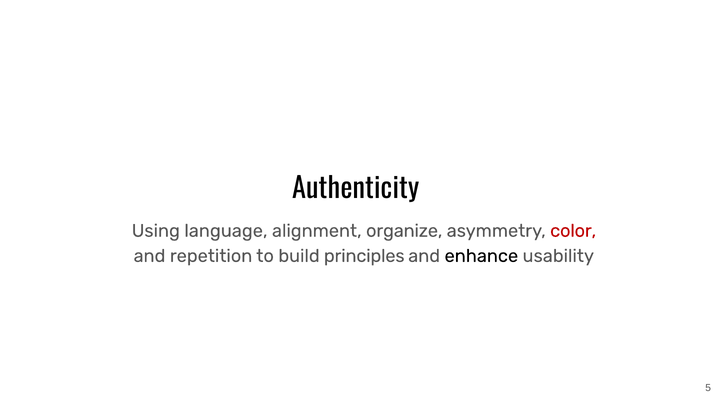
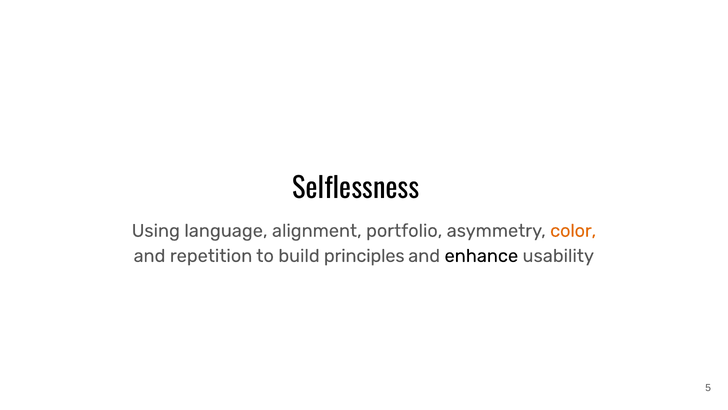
Authenticity: Authenticity -> Selflessness (356, 189)
organize: organize -> portfolio (404, 230)
color colour: red -> orange (573, 230)
